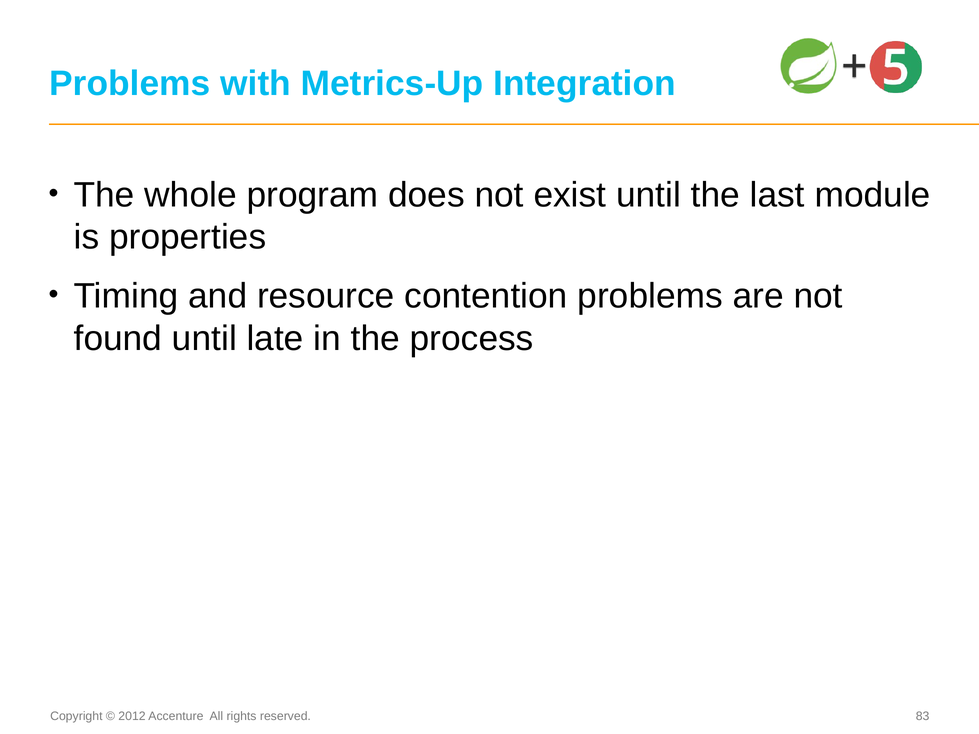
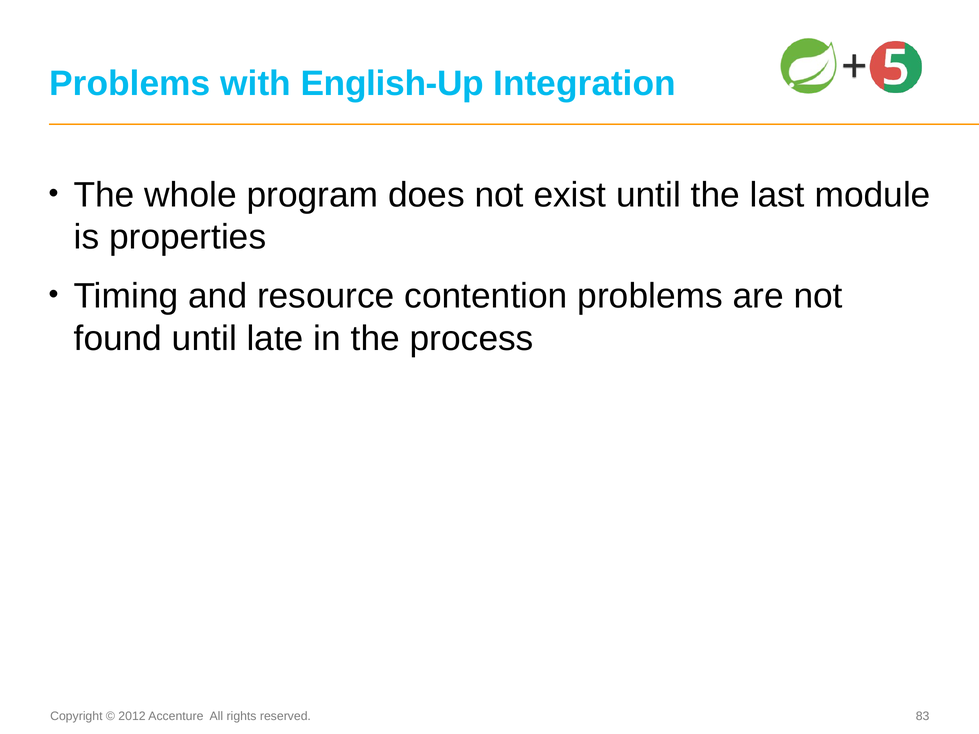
Metrics-Up: Metrics-Up -> English-Up (392, 84)
